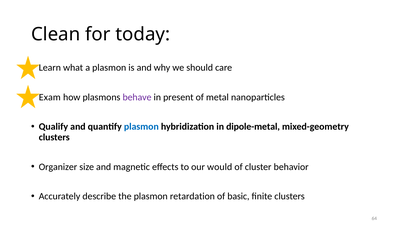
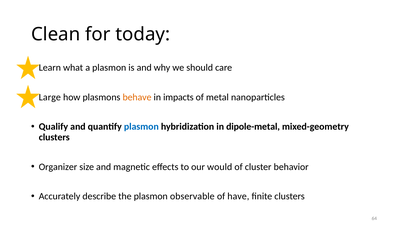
Exam: Exam -> Large (50, 97)
behave colour: purple -> orange (137, 97)
present: present -> impacts (178, 97)
retardation: retardation -> observable (192, 197)
basic: basic -> have (238, 197)
